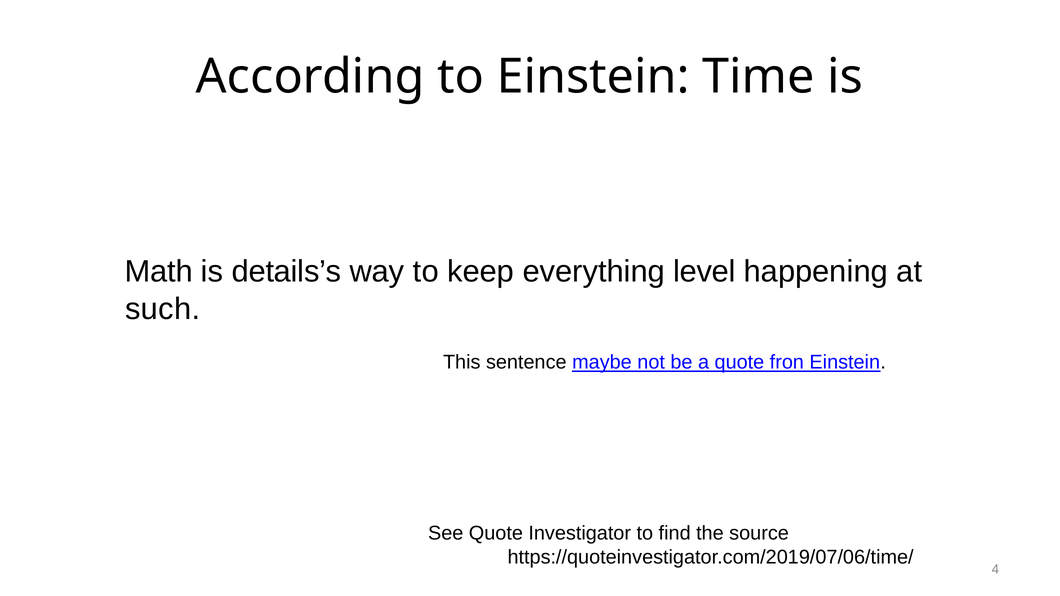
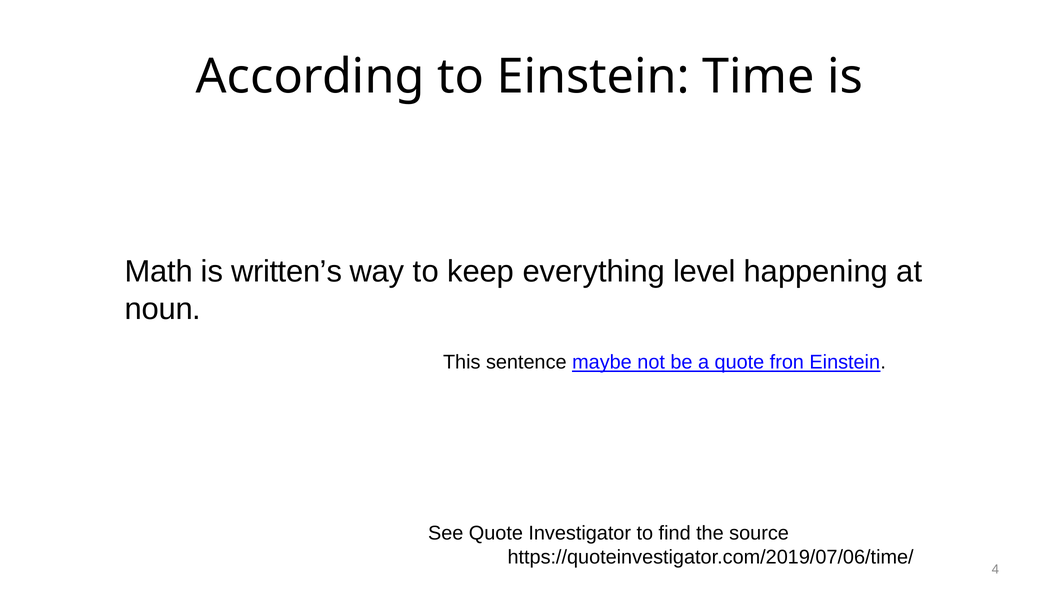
details’s: details’s -> written’s (287, 272)
such: such -> noun (163, 309)
